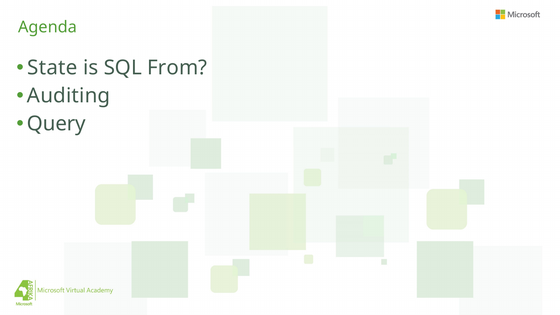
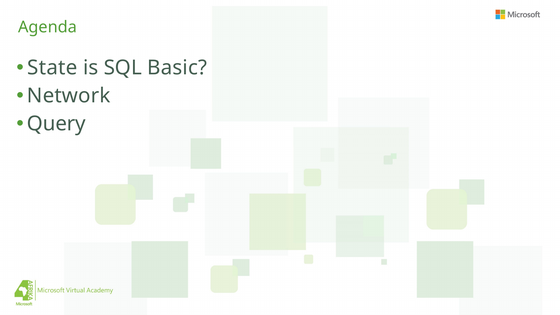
From: From -> Basic (177, 68)
Auditing: Auditing -> Network (69, 96)
